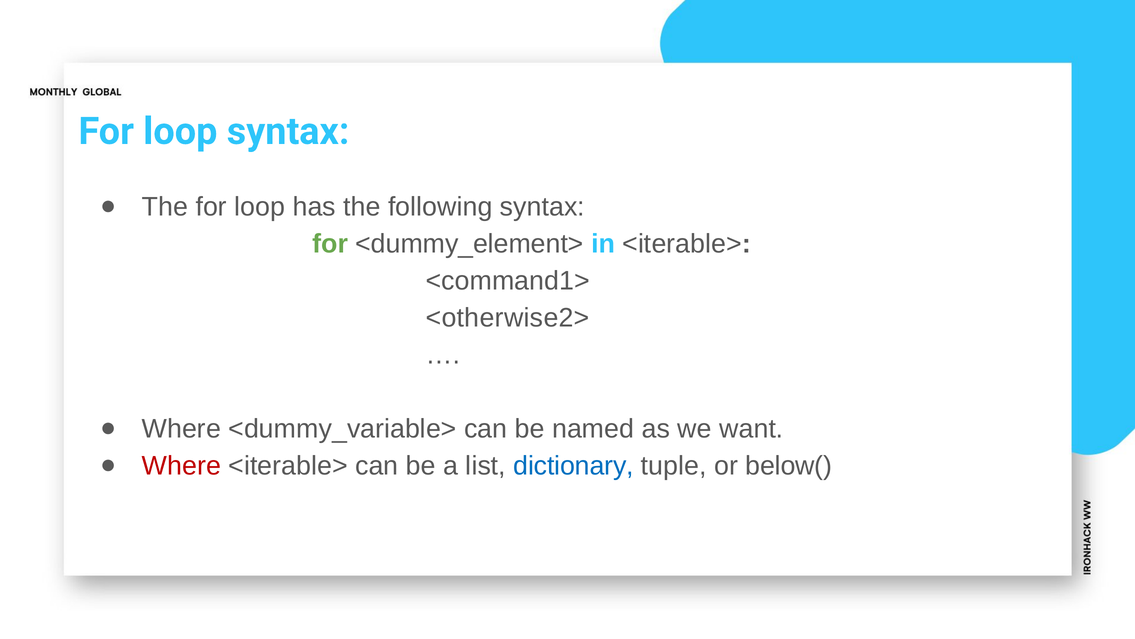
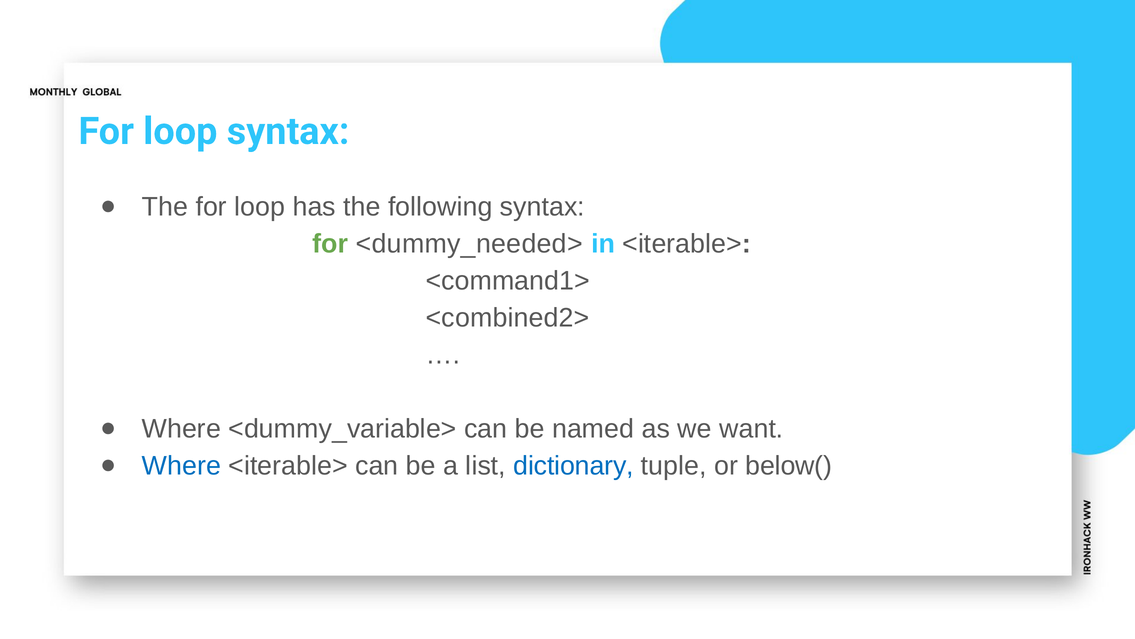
<dummy_element>: <dummy_element> -> <dummy_needed> (469, 244)
<otherwise2>: <otherwise2> -> <combined2> (508, 317)
Where colour: red -> blue (181, 465)
